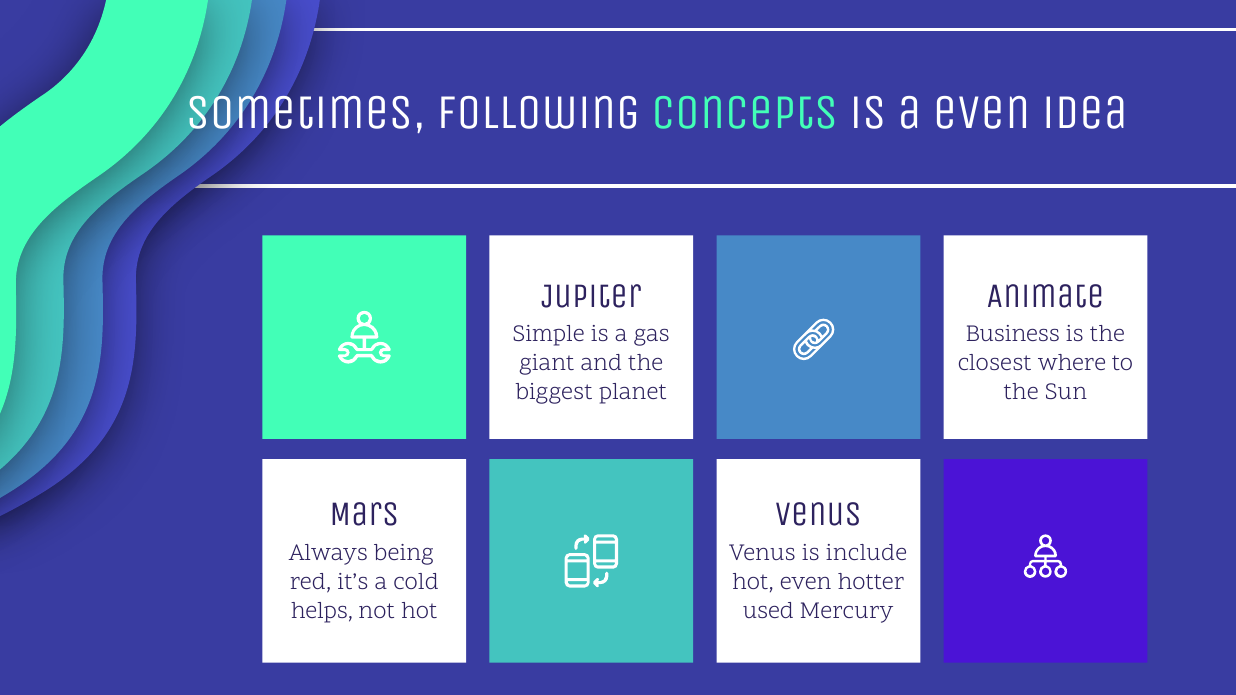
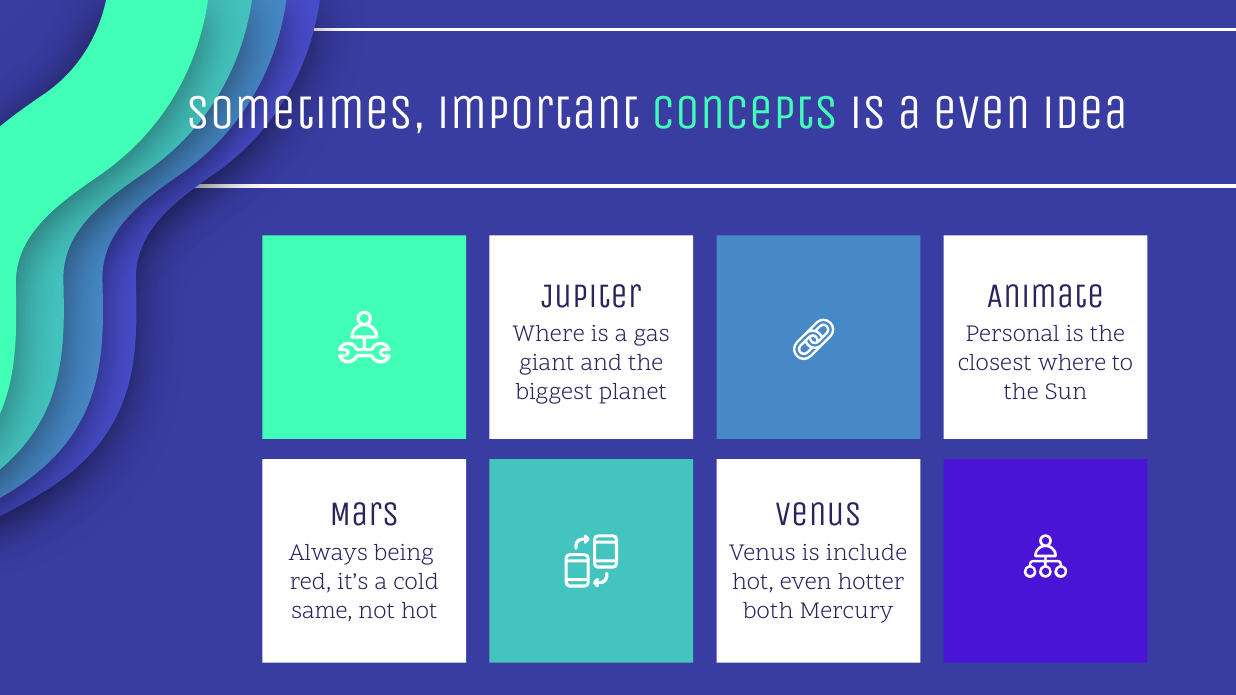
following: following -> important (538, 113)
Simple: Simple -> Where (549, 334)
Business: Business -> Personal (1013, 334)
helps: helps -> same (322, 610)
used: used -> both (768, 610)
